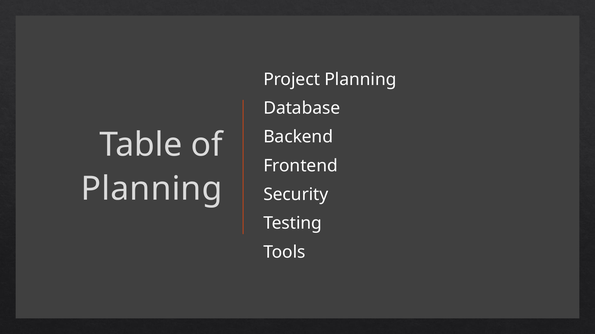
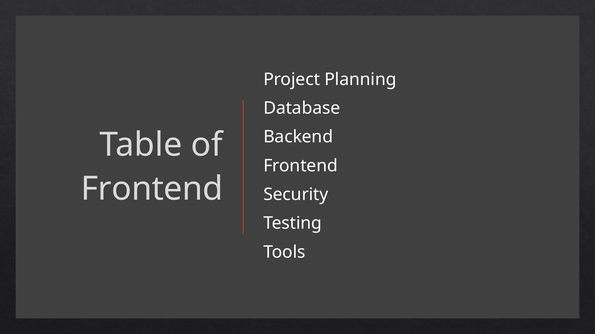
Planning: Planning -> Frontend (152, 189)
